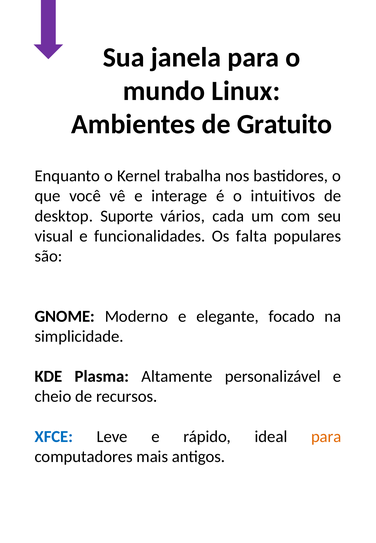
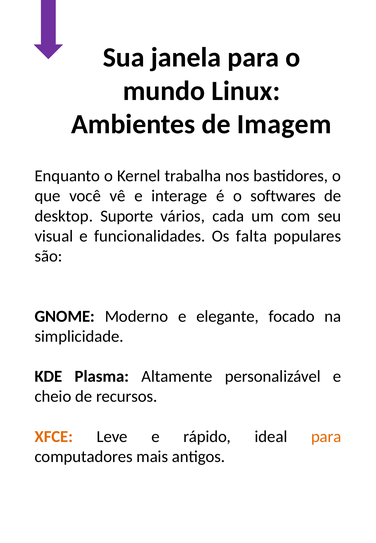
Gratuito: Gratuito -> Imagem (284, 124)
intuitivos: intuitivos -> softwares (283, 196)
XFCE colour: blue -> orange (54, 437)
